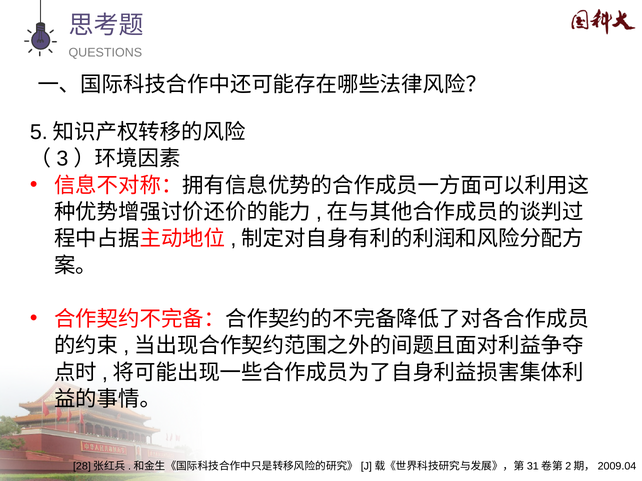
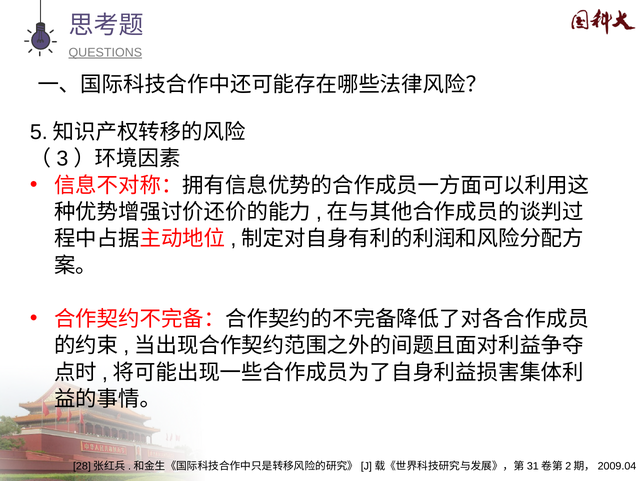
QUESTIONS underline: none -> present (105, 53)
